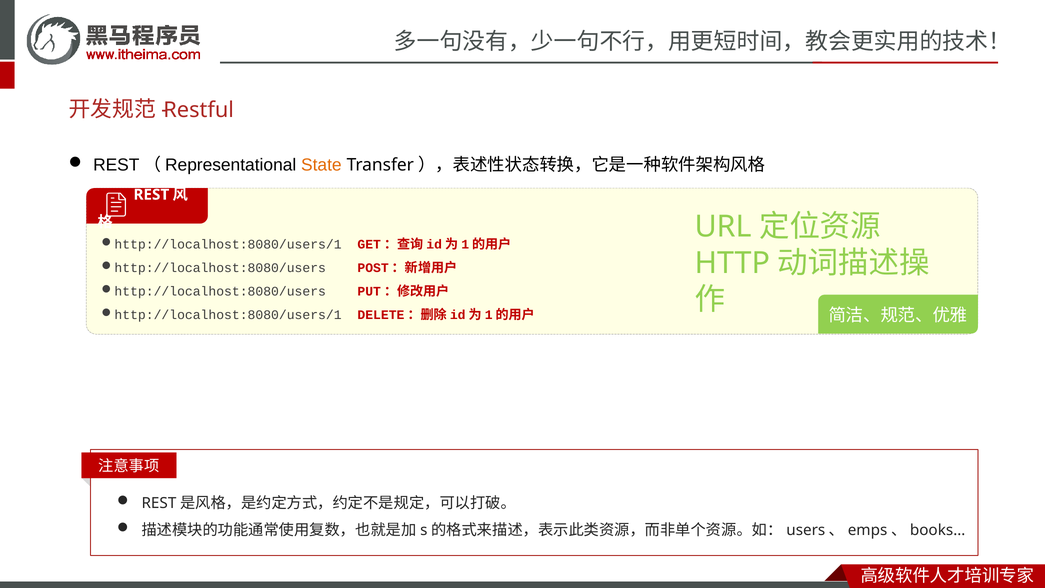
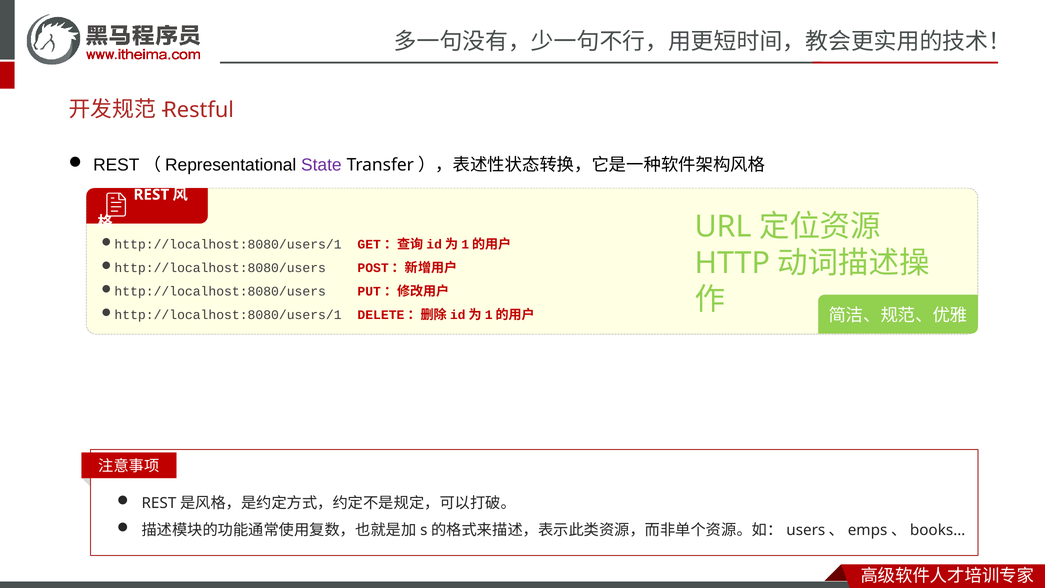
State colour: orange -> purple (321, 165)
